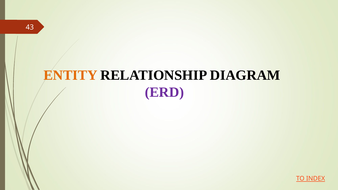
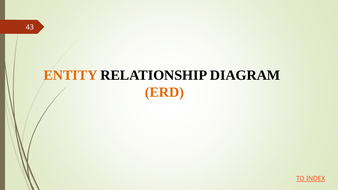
ERD colour: purple -> orange (164, 92)
